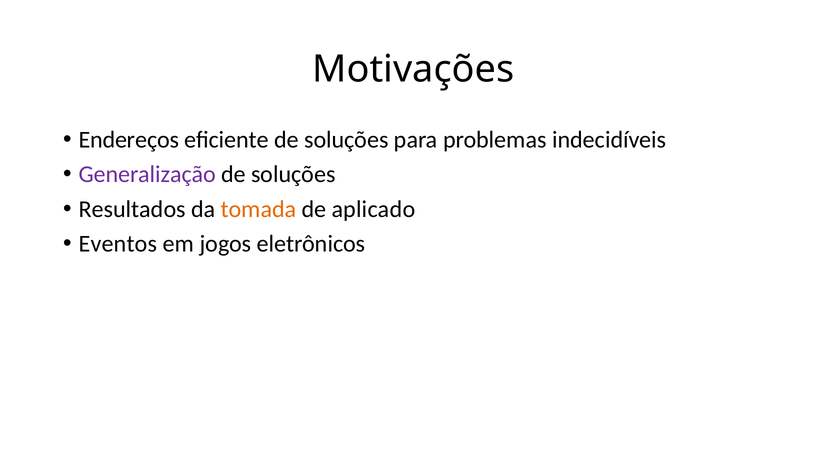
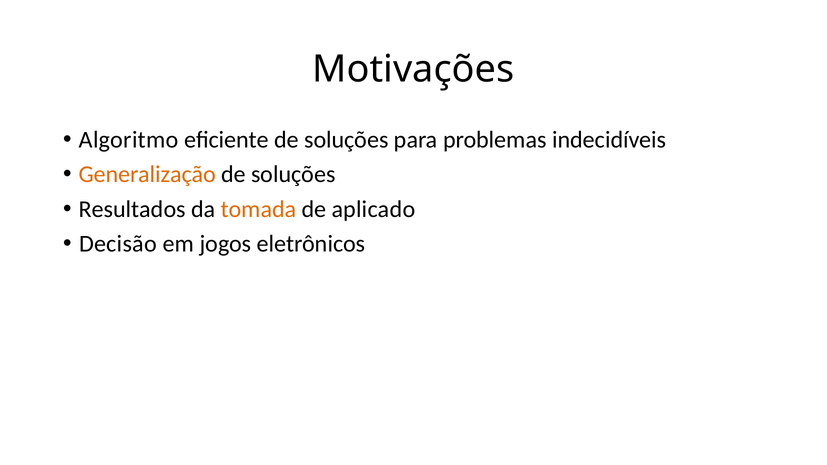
Endereços: Endereços -> Algoritmo (129, 140)
Generalização colour: purple -> orange (147, 174)
Eventos: Eventos -> Decisão (118, 244)
